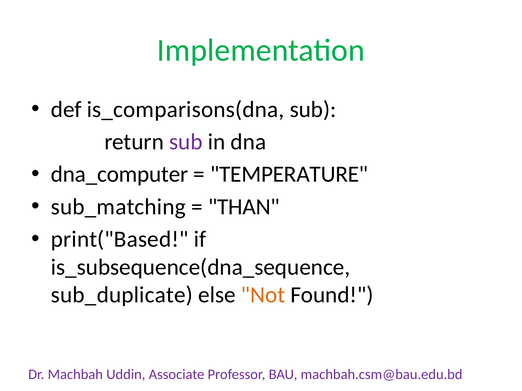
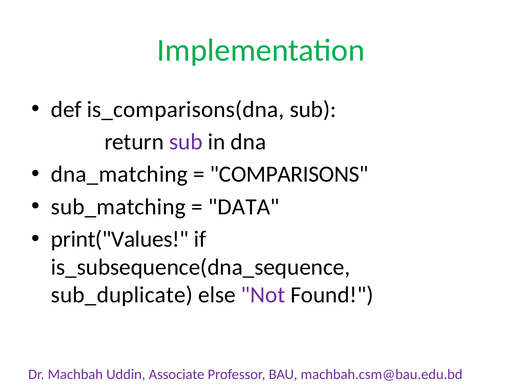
dna_computer: dna_computer -> dna_matching (119, 175)
TEMPERATURE: TEMPERATURE -> COMPARISONS (289, 175)
THAN: THAN -> DATA (244, 207)
print("Based: print("Based -> print("Values (120, 240)
Not colour: orange -> purple (263, 295)
